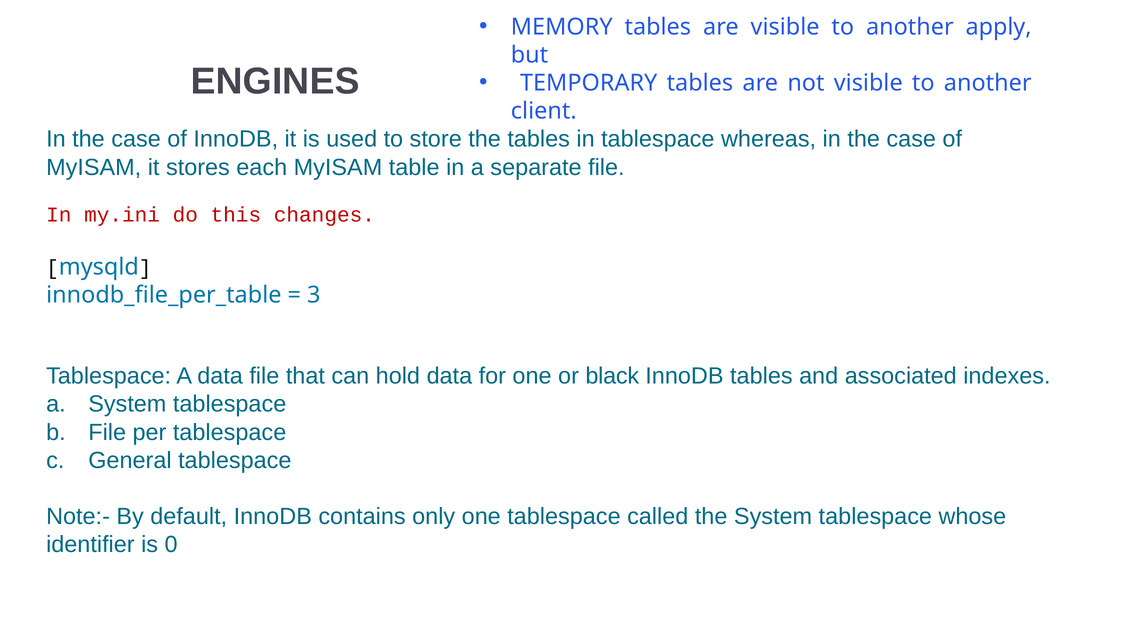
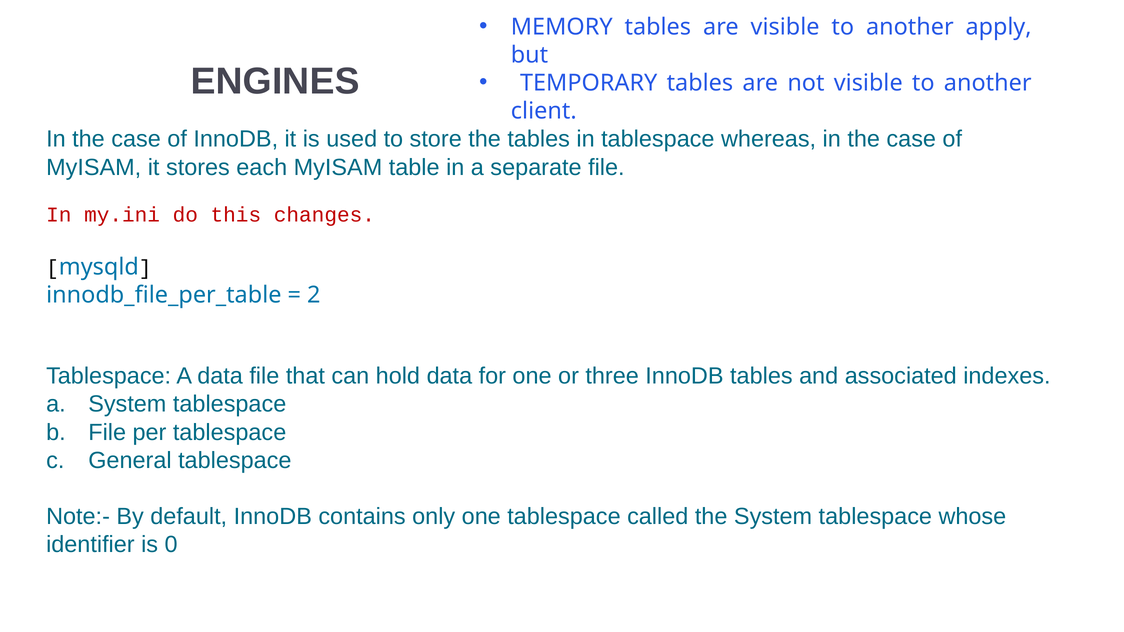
3: 3 -> 2 (314, 295)
black: black -> three (612, 376)
